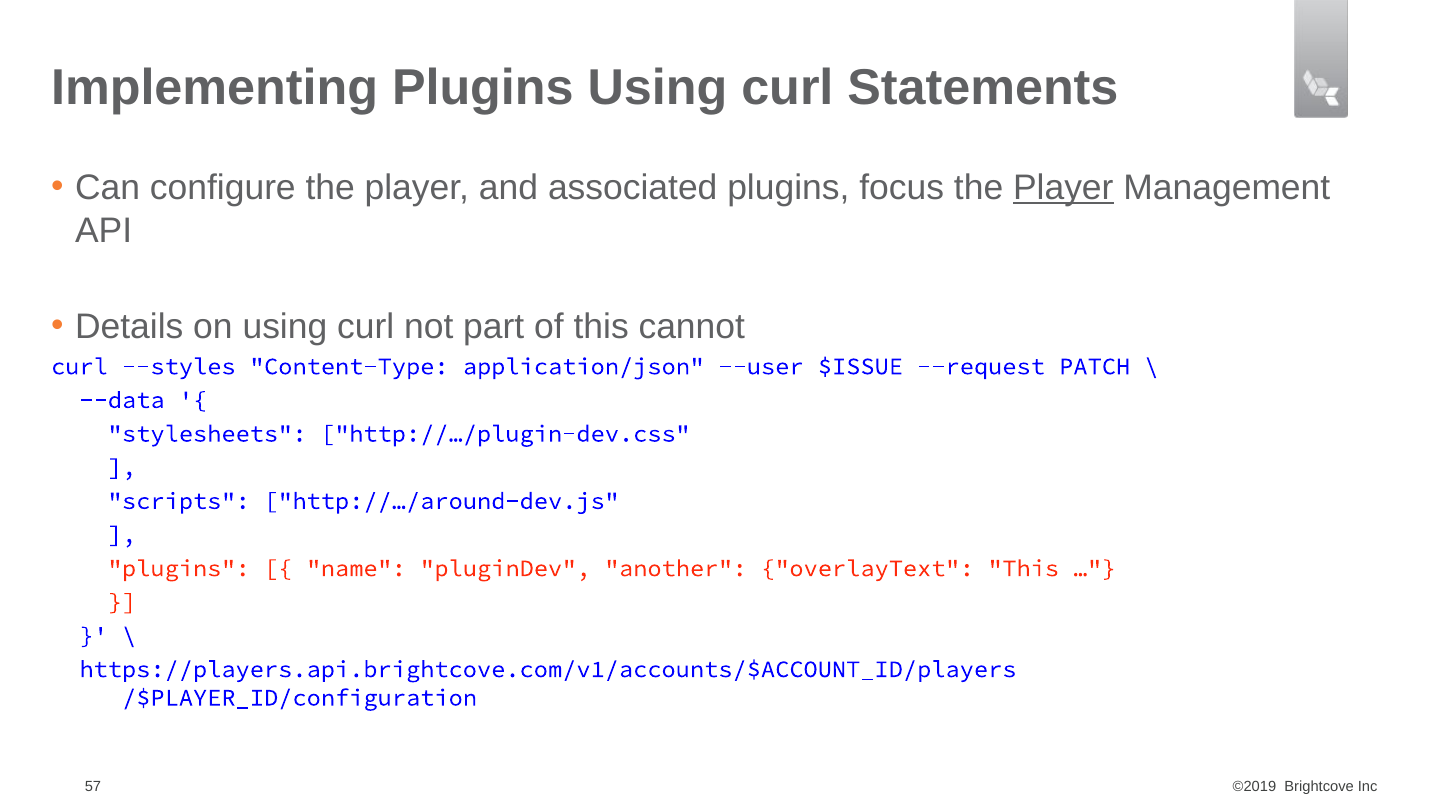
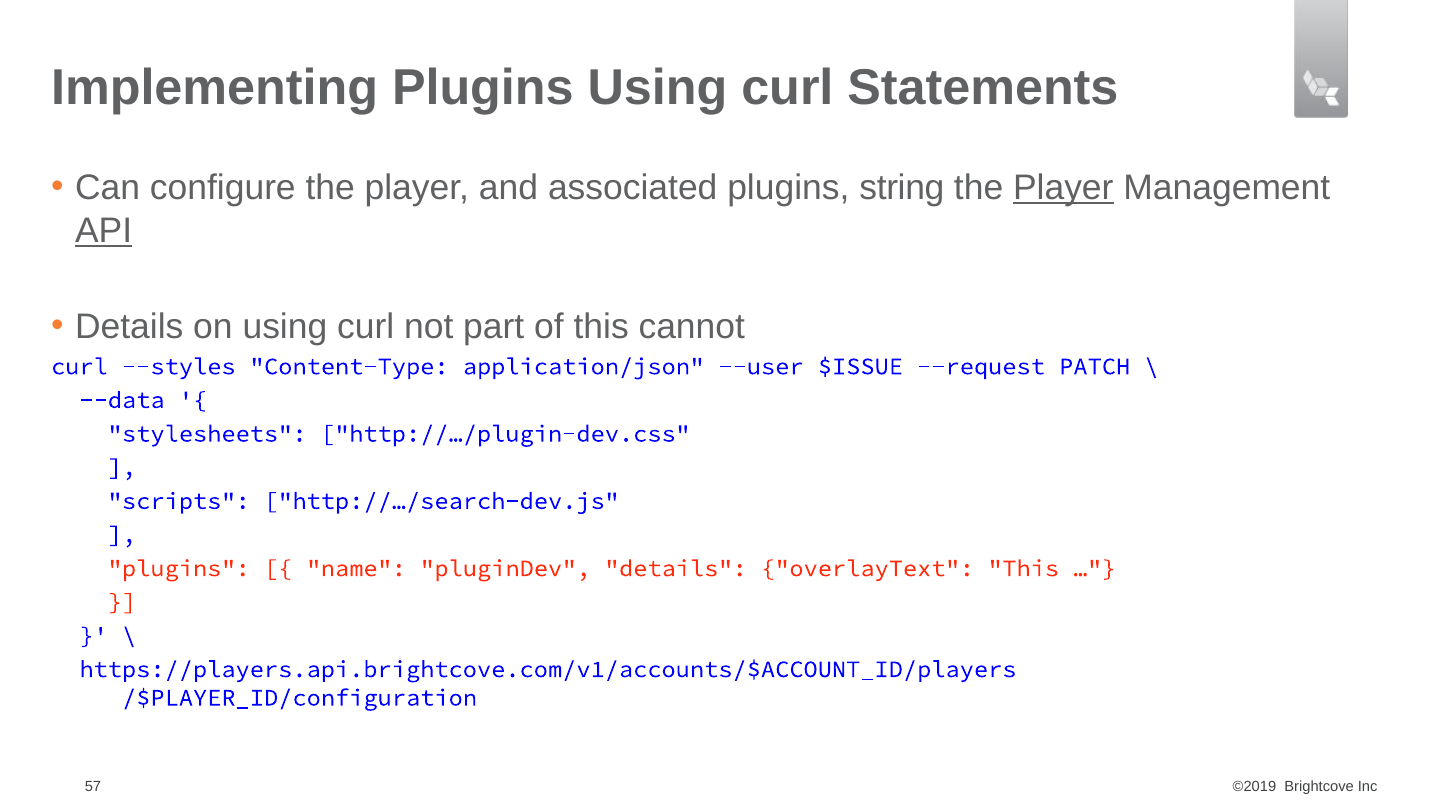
focus: focus -> string (902, 188)
API underline: none -> present (104, 231)
http://…/around-dev.js: http://…/around-dev.js -> http://…/search-dev.js (442, 501)
pluginDev another: another -> details (676, 568)
